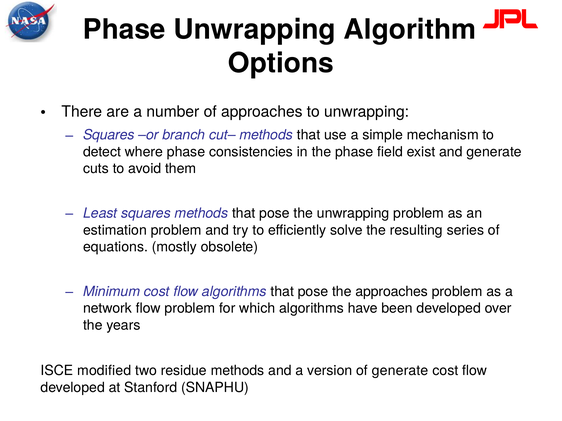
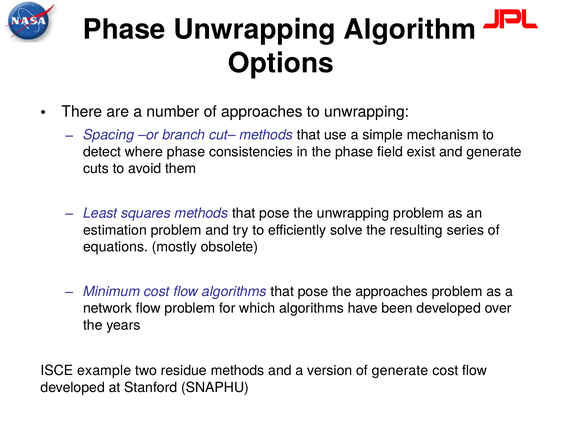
Squares: Squares -> Spacing (109, 135)
modified: modified -> example (104, 371)
